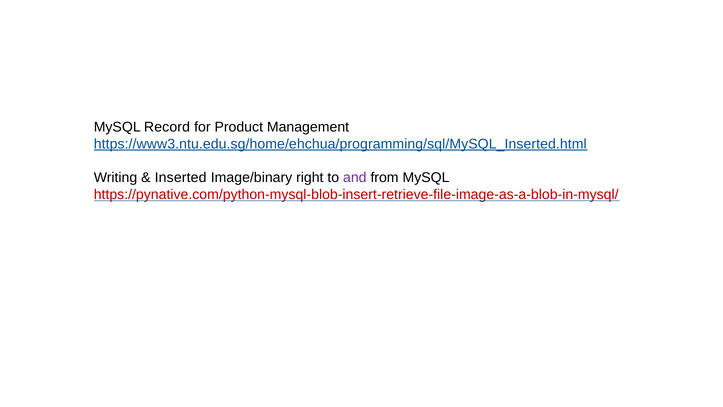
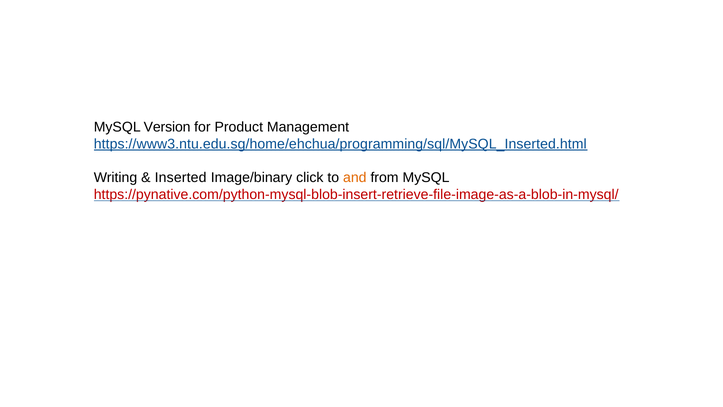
Record: Record -> Version (167, 127)
right: right -> click (310, 178)
and colour: purple -> orange (355, 178)
